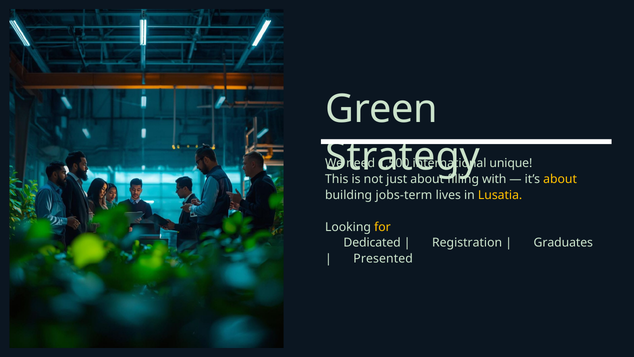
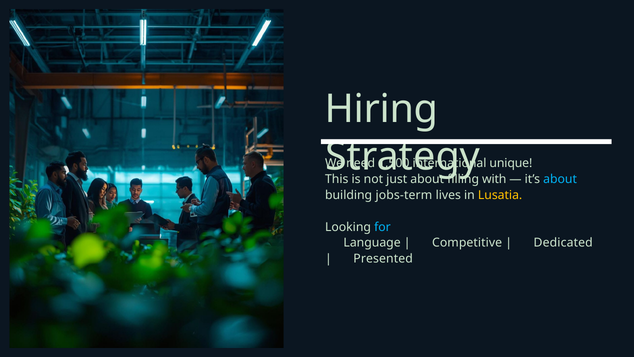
Green: Green -> Hiring (381, 109)
about colour: yellow -> light blue (560, 179)
for colour: yellow -> light blue (382, 227)
Dedicated: Dedicated -> Language (372, 243)
Registration: Registration -> Competitive (467, 243)
Graduates: Graduates -> Dedicated (563, 243)
